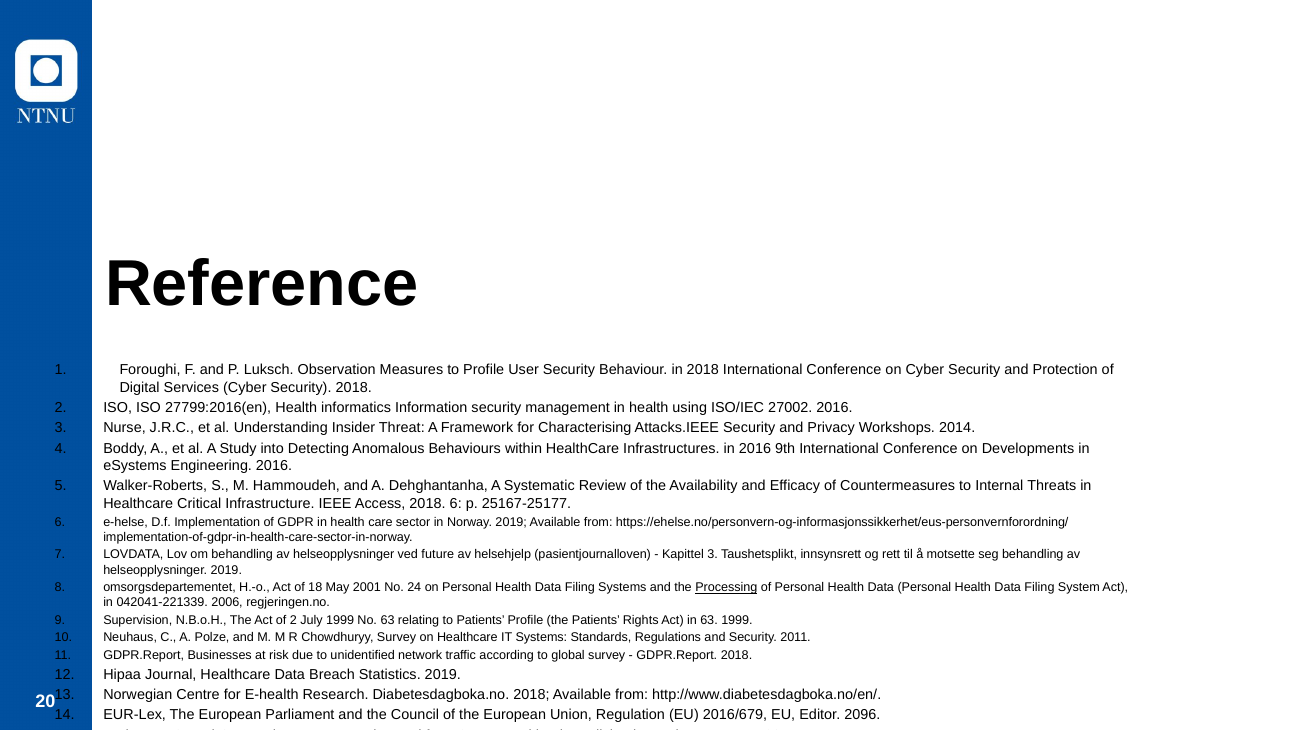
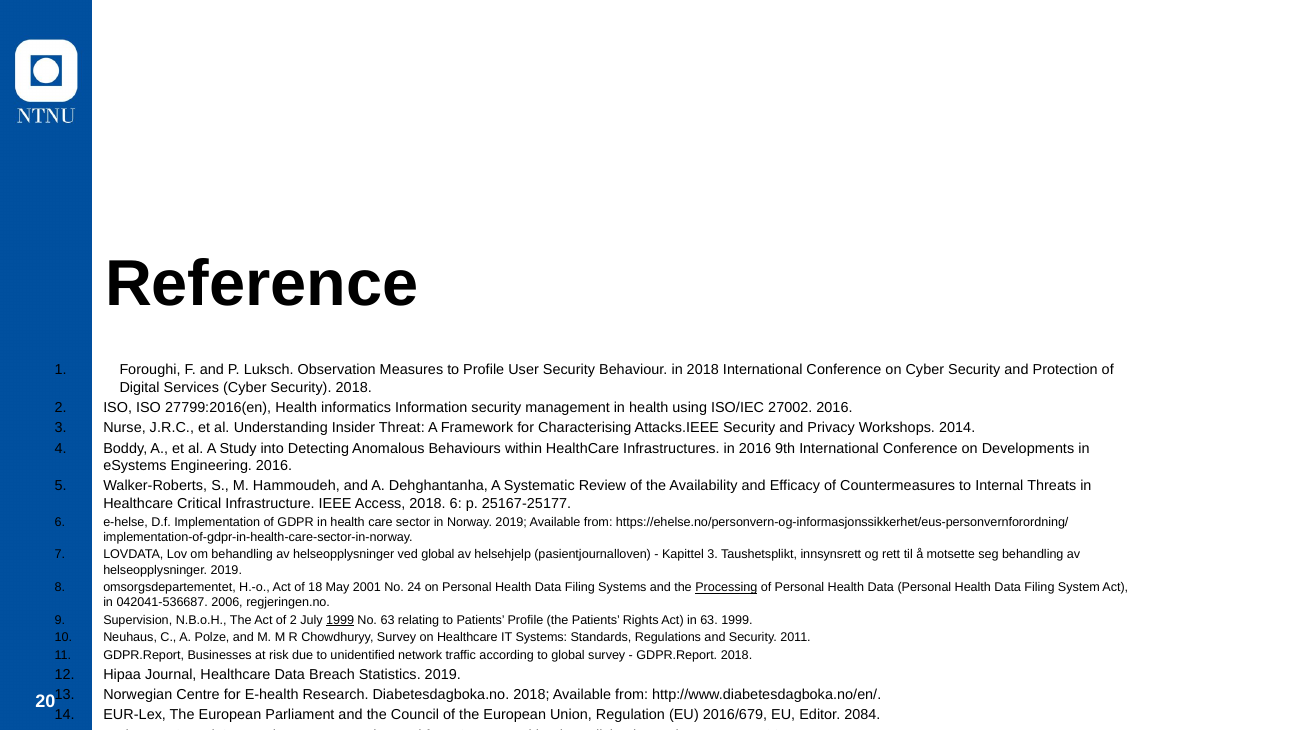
ved future: future -> global (438, 555)
042041-221339: 042041-221339 -> 042041-536687 (162, 603)
1999 underline: none -> present (340, 620)
2096: 2096 -> 2084 (862, 715)
